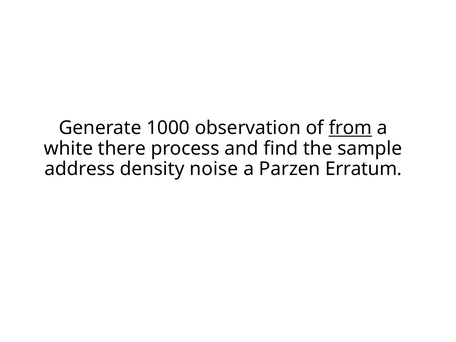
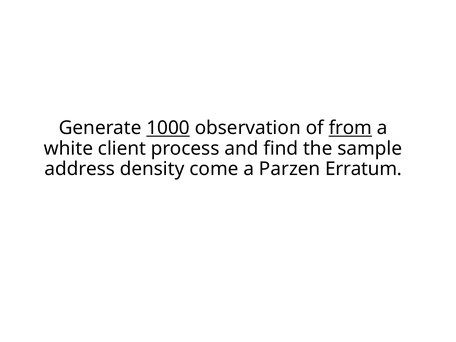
1000 underline: none -> present (168, 128)
there: there -> client (122, 148)
noise: noise -> come (214, 169)
